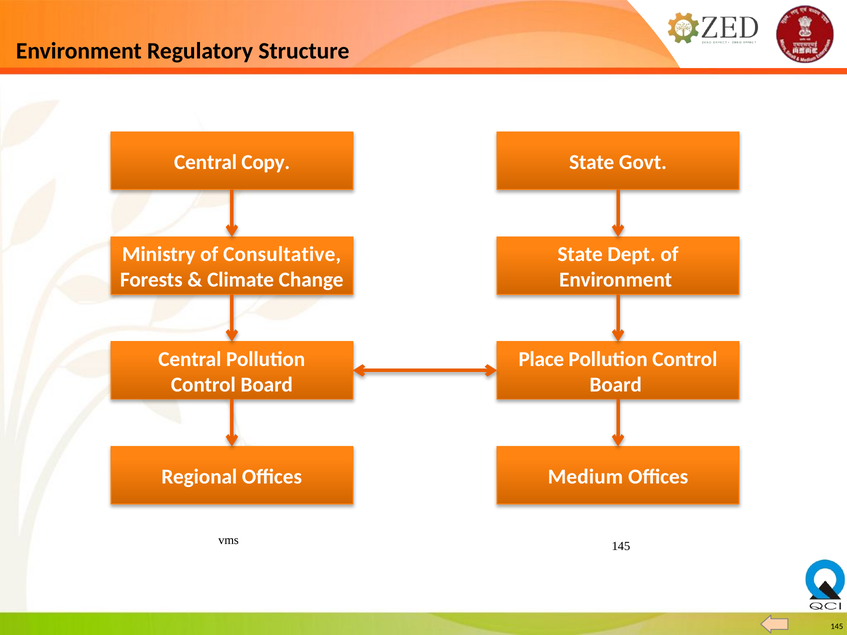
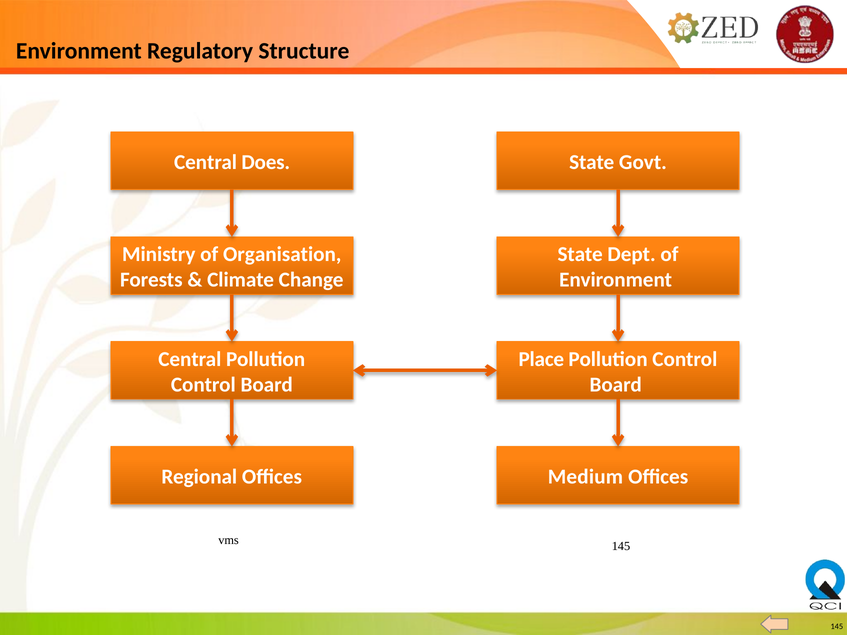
Copy: Copy -> Does (266, 162)
Consultative: Consultative -> Organisation (282, 254)
